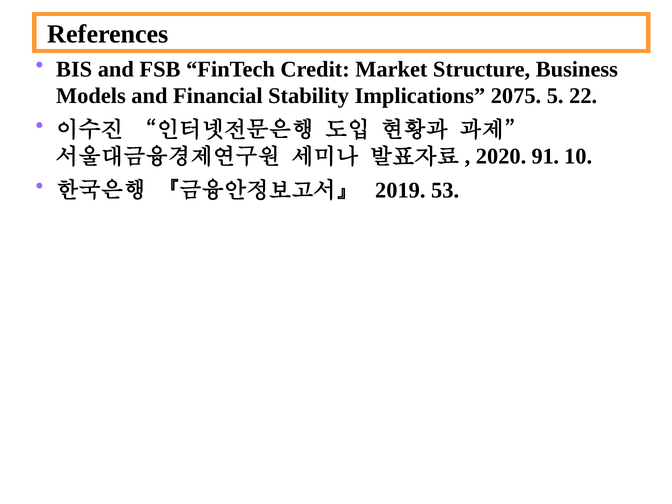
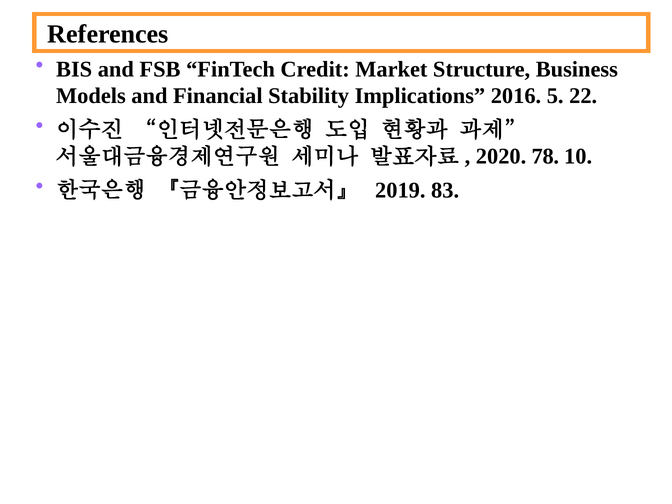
2075: 2075 -> 2016 (516, 96)
91: 91 -> 78 (545, 157)
53: 53 -> 83 (445, 190)
